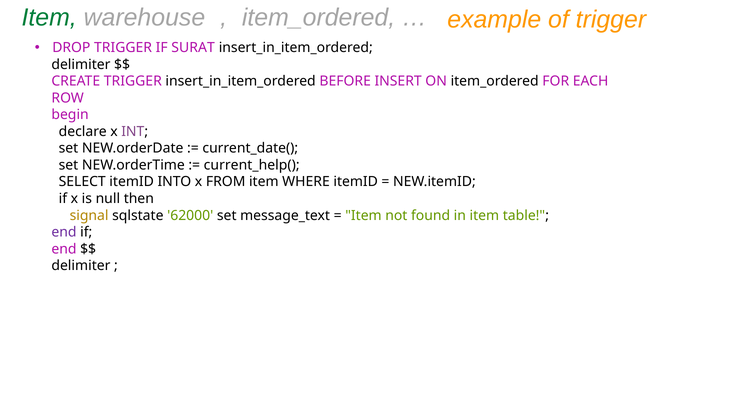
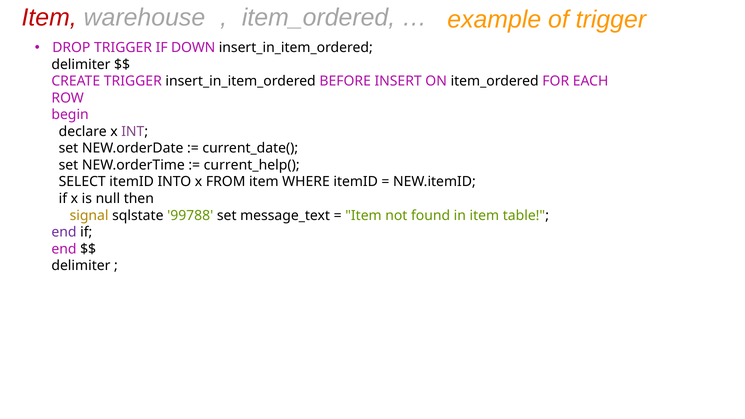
Item colour: green -> red (49, 18)
SURAT: SURAT -> DOWN (193, 48)
62000: 62000 -> 99788 (190, 215)
